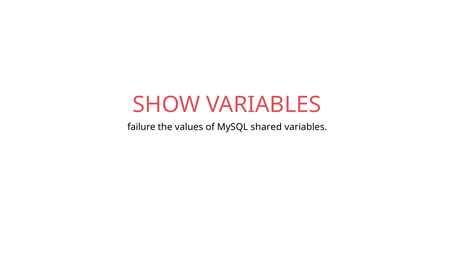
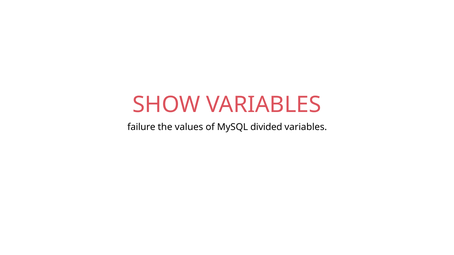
shared: shared -> divided (266, 127)
